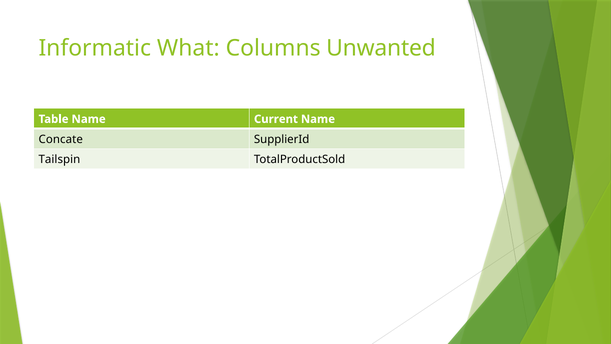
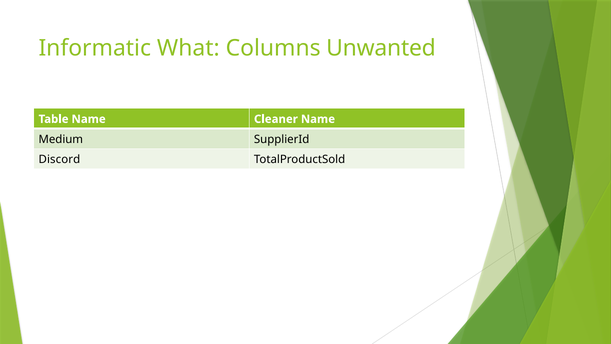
Current: Current -> Cleaner (276, 119)
Concate: Concate -> Medium (61, 139)
Tailspin: Tailspin -> Discord (59, 159)
